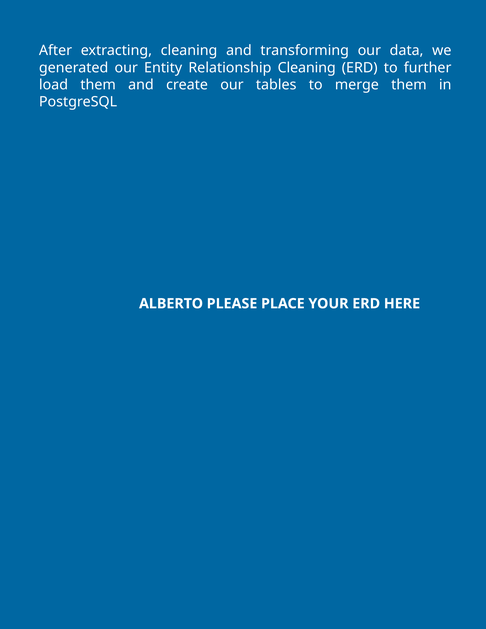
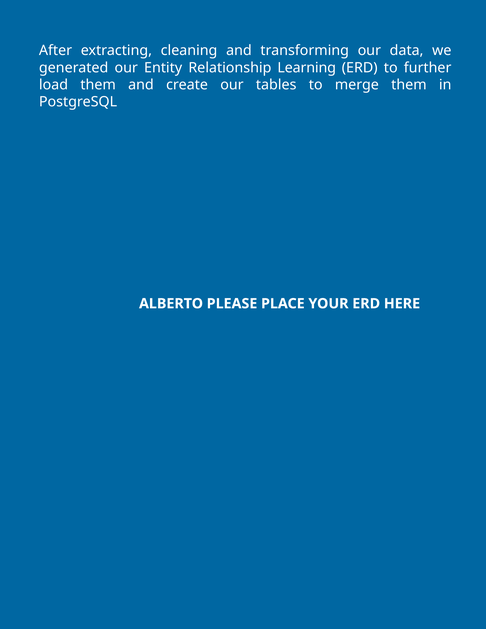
Relationship Cleaning: Cleaning -> Learning (307, 68)
